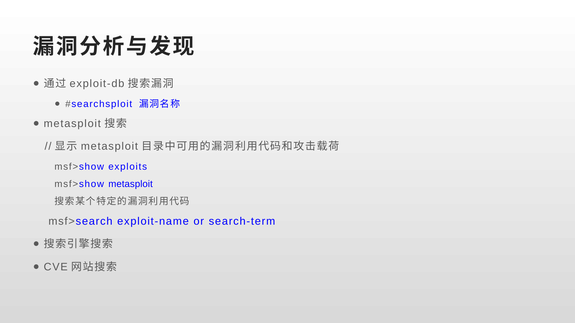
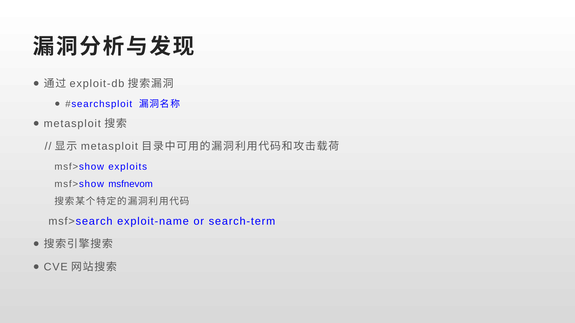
msf>show metasploit: metasploit -> msfnevom (131, 184)
